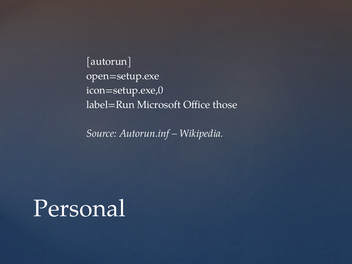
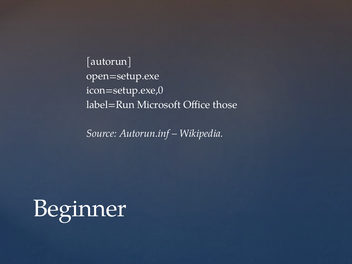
Personal: Personal -> Beginner (80, 208)
